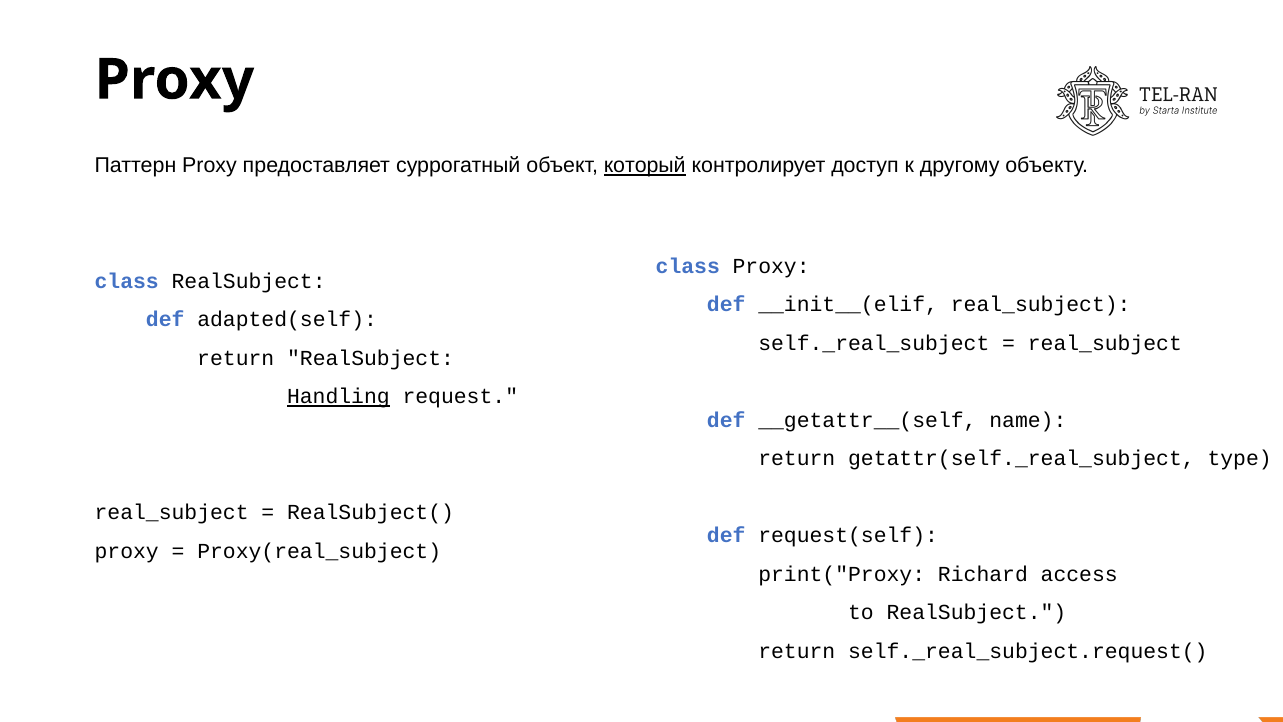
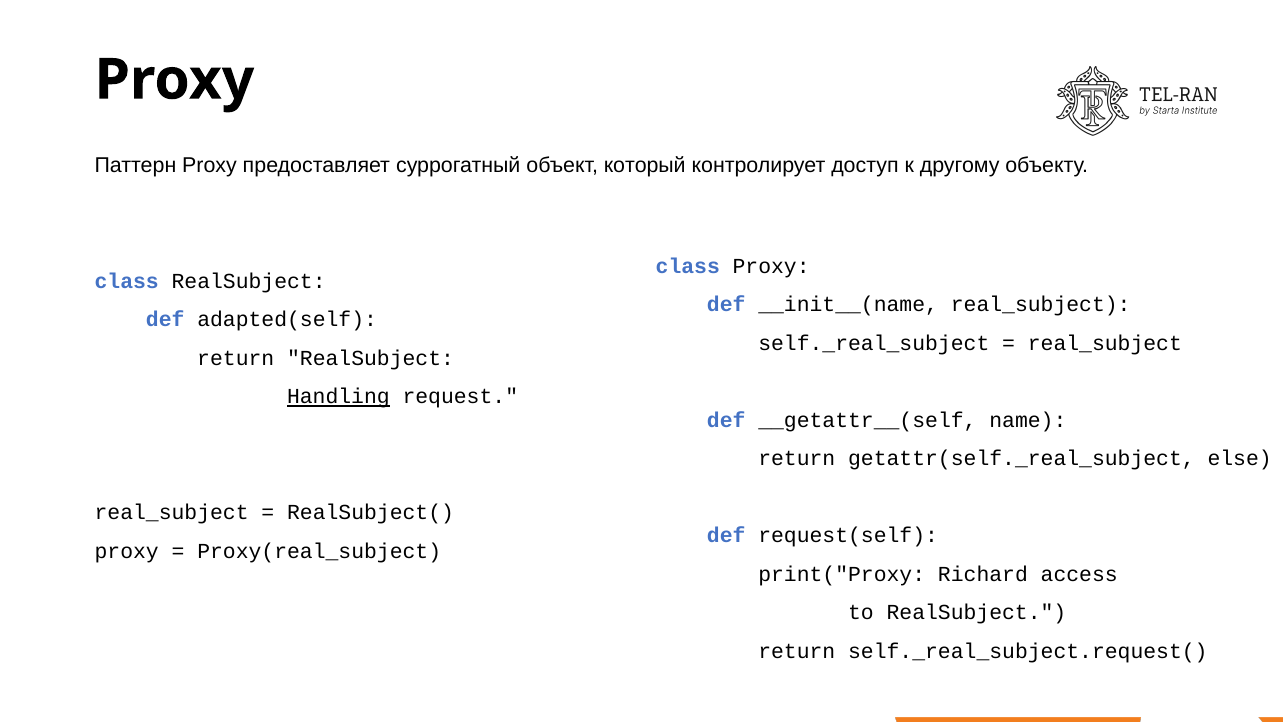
который underline: present -> none (645, 166)
__init__(elif: __init__(elif -> __init__(name (848, 305)
type: type -> else (1240, 459)
